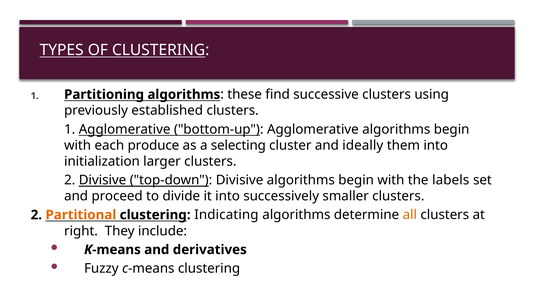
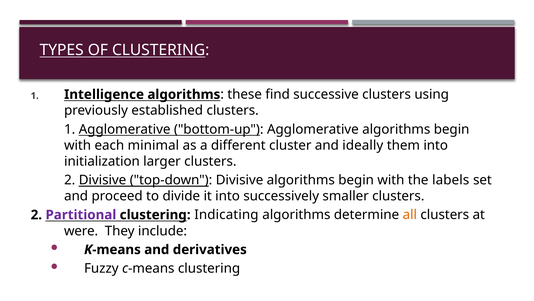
Partitioning: Partitioning -> Intelligence (104, 94)
produce: produce -> minimal (153, 145)
selecting: selecting -> different (238, 145)
Partitional colour: orange -> purple (81, 214)
right: right -> were (81, 230)
